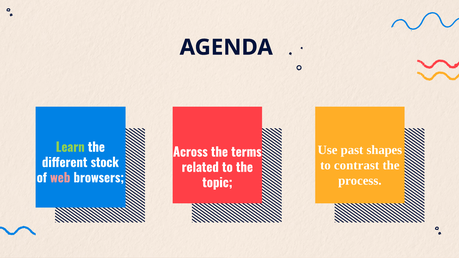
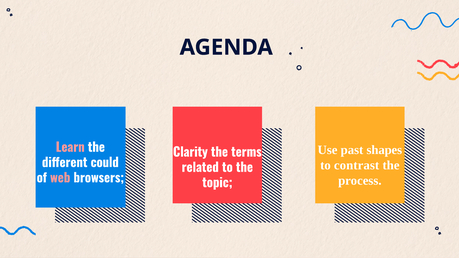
Learn colour: light green -> pink (70, 148)
Across: Across -> Clarity (190, 153)
stock: stock -> could (105, 163)
